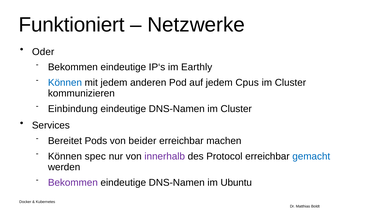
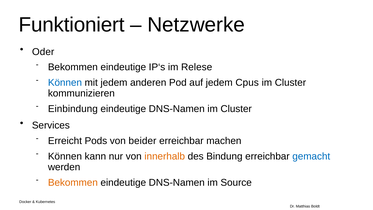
Earthly: Earthly -> Relese (197, 67)
Bereitet: Bereitet -> Erreicht (65, 141)
spec: spec -> kann (95, 156)
innerhalb colour: purple -> orange (165, 156)
Protocol: Protocol -> Bindung (224, 156)
Bekommen colour: purple -> orange (73, 182)
Ubuntu: Ubuntu -> Source (236, 182)
